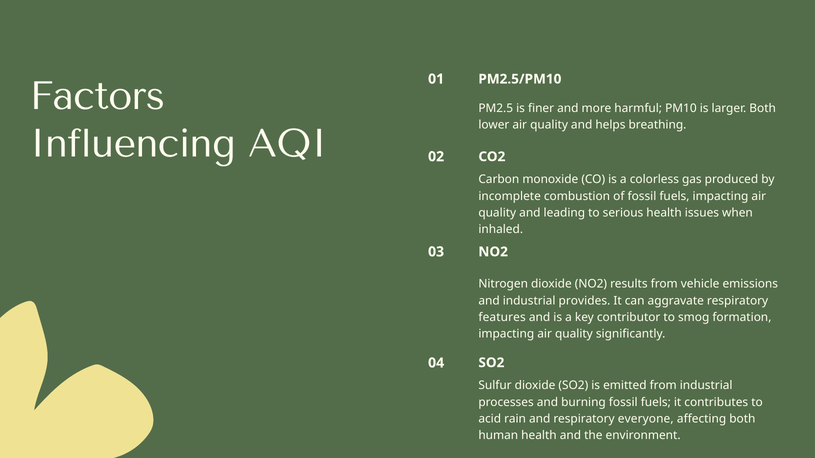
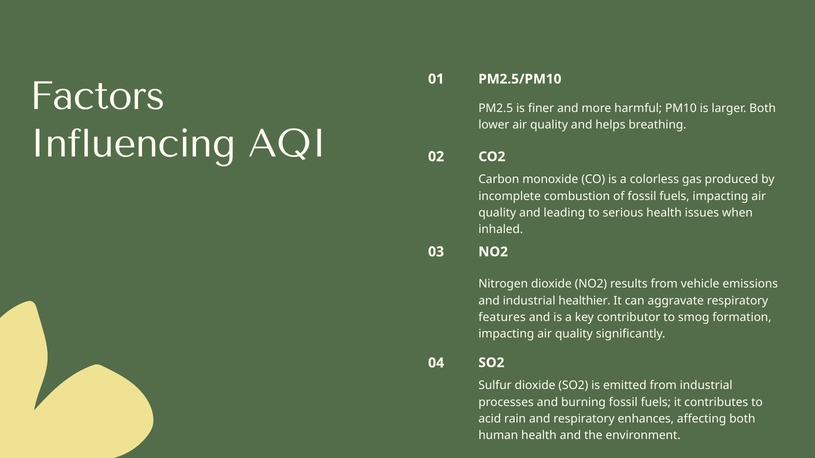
provides: provides -> healthier (585, 301)
everyone: everyone -> enhances (646, 419)
